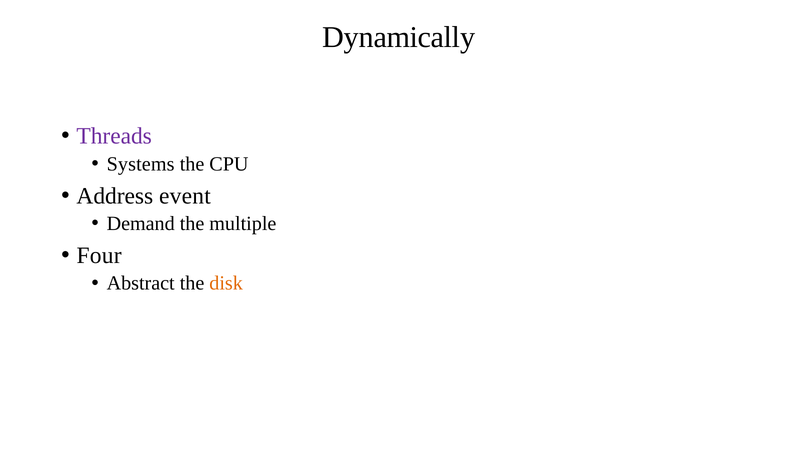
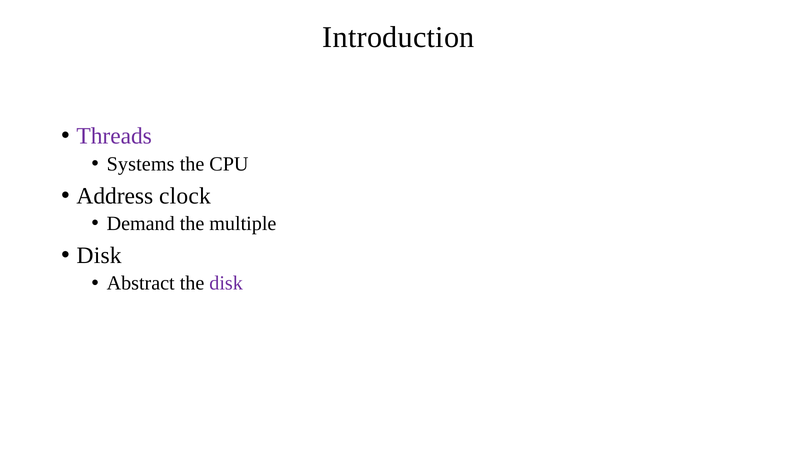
Dynamically: Dynamically -> Introduction (399, 37)
event: event -> clock (185, 196)
Four: Four -> Disk (99, 255)
disk colour: orange -> purple (226, 283)
